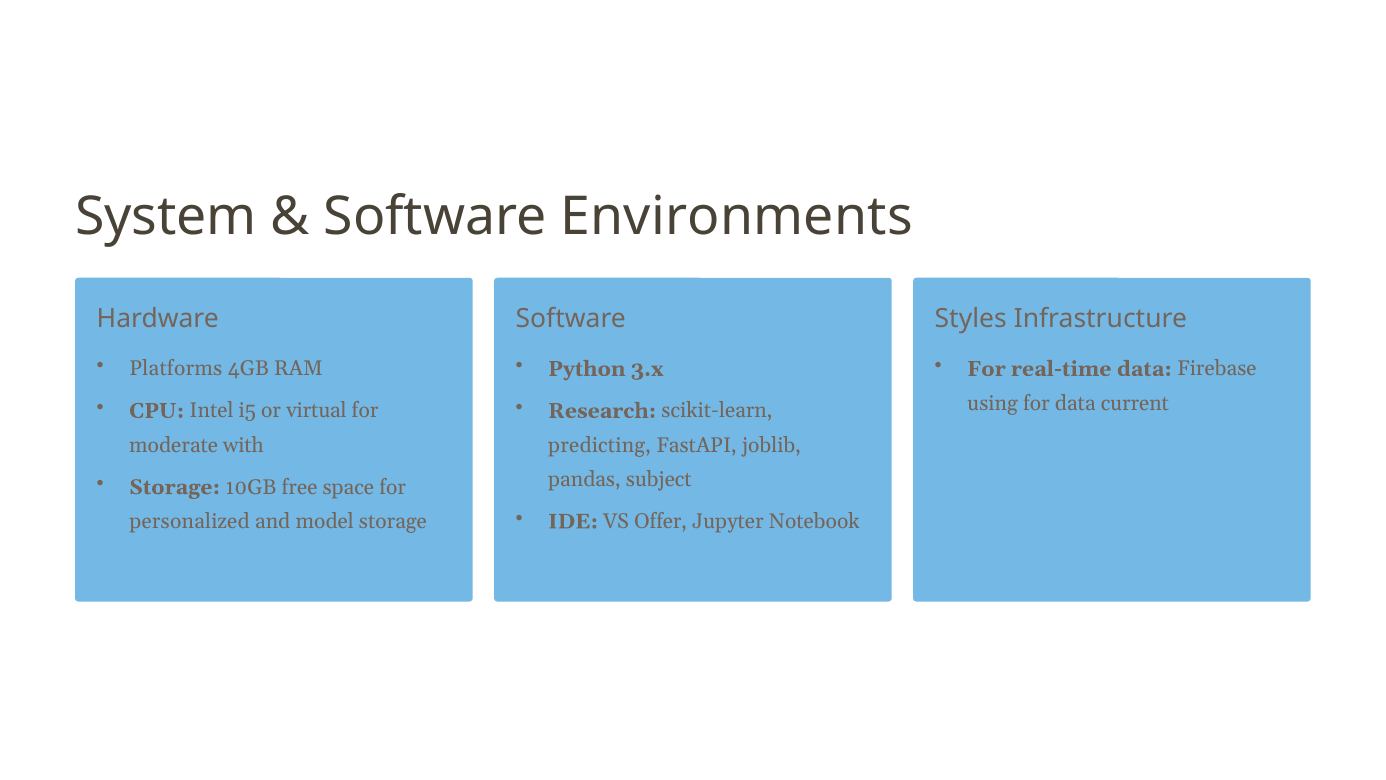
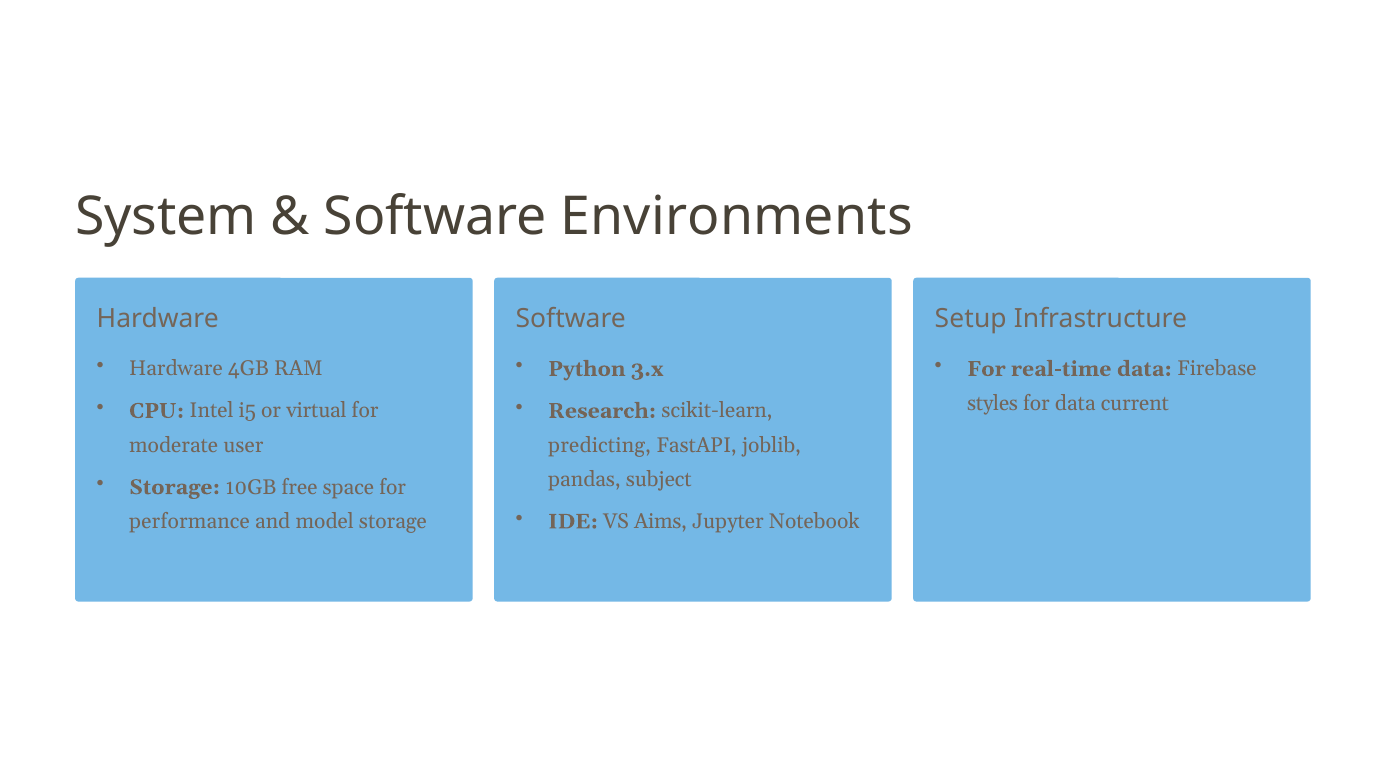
Styles: Styles -> Setup (971, 318)
Platforms: Platforms -> Hardware (176, 369)
using: using -> styles (993, 403)
with: with -> user (243, 445)
Offer: Offer -> Aims (661, 521)
personalized: personalized -> performance (190, 521)
